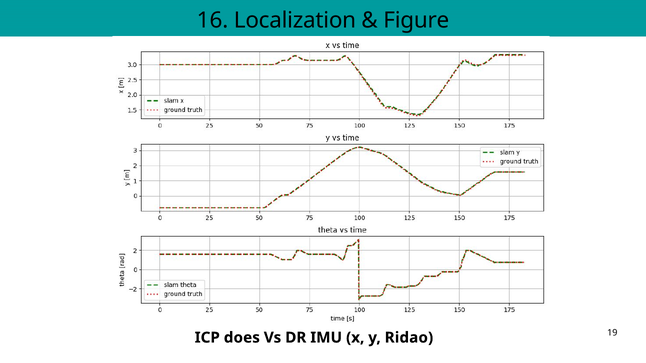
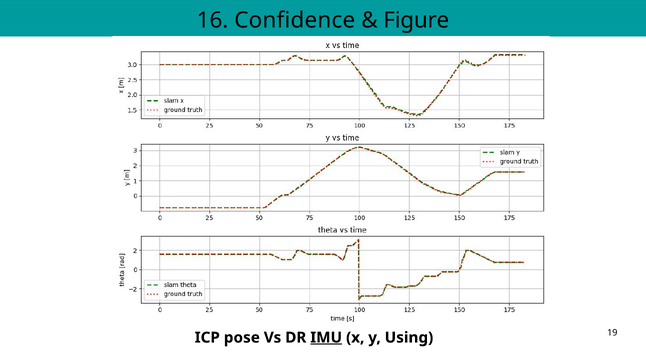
Localization: Localization -> Confidence (295, 20)
does: does -> pose (242, 338)
IMU underline: none -> present (326, 338)
Ridao: Ridao -> Using (409, 338)
